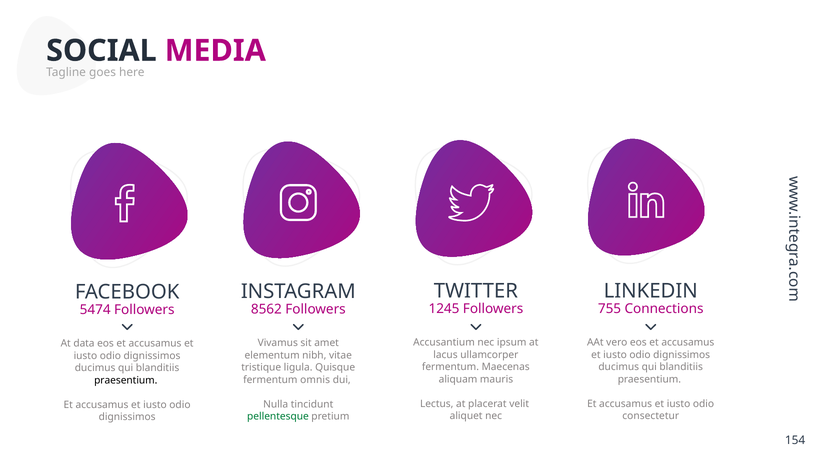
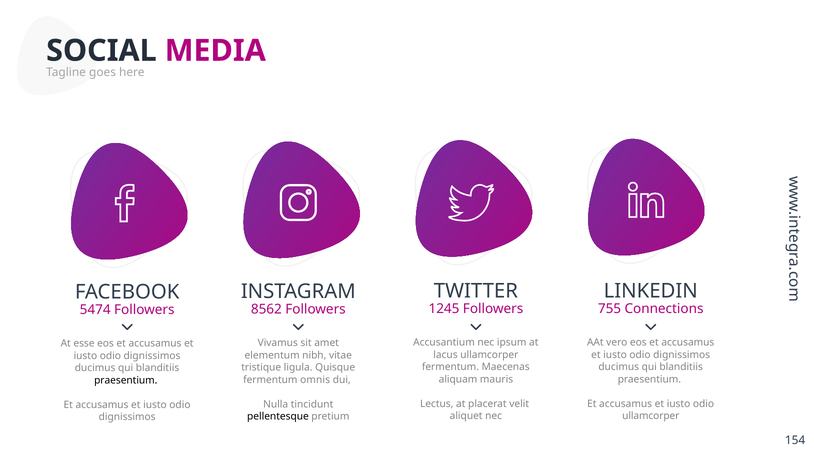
data: data -> esse (84, 344)
consectetur: consectetur -> ullamcorper (651, 416)
pellentesque colour: green -> black (278, 416)
